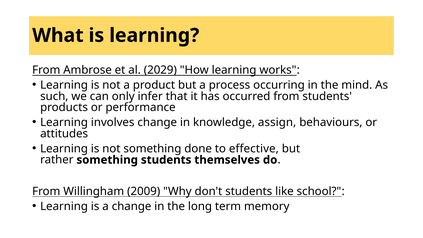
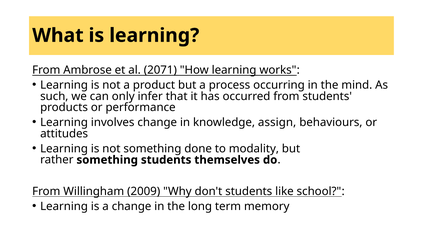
2029: 2029 -> 2071 (160, 70)
effective: effective -> modality (254, 149)
